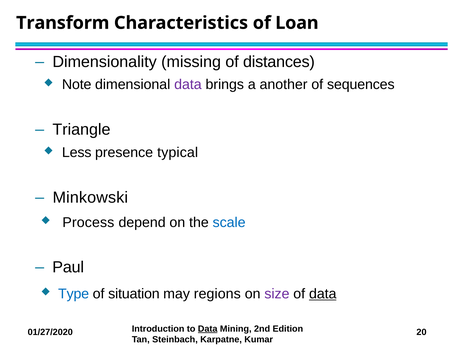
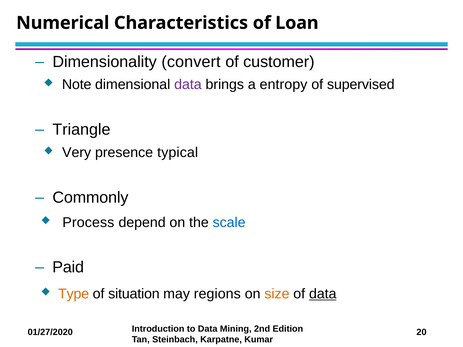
Transform: Transform -> Numerical (63, 23)
missing: missing -> convert (191, 62)
distances: distances -> customer (279, 62)
another: another -> entropy (284, 85)
sequences: sequences -> supervised (361, 85)
Less: Less -> Very (77, 153)
Minkowski: Minkowski -> Commonly (90, 198)
Paul: Paul -> Paid (68, 268)
Type colour: blue -> orange (74, 294)
size colour: purple -> orange (277, 294)
Data underline: present -> none (208, 329)
